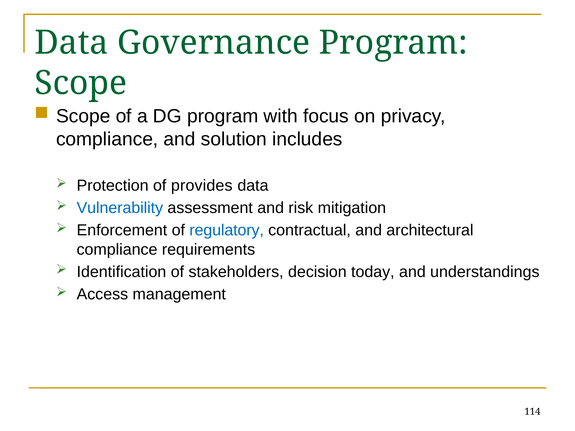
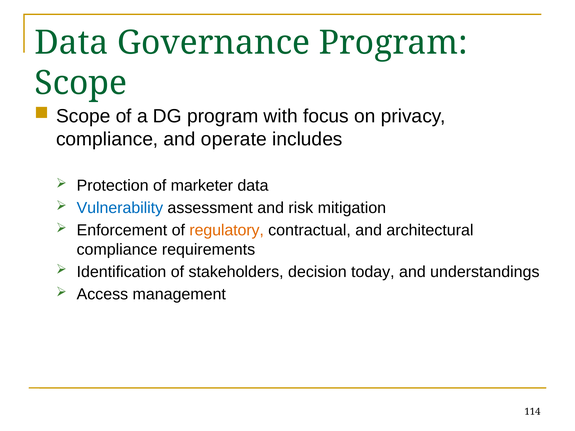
solution: solution -> operate (234, 139)
provides: provides -> marketer (202, 186)
regulatory colour: blue -> orange (227, 230)
